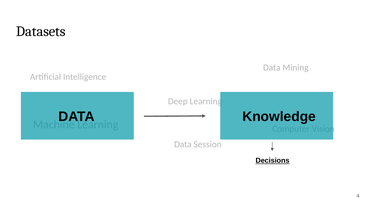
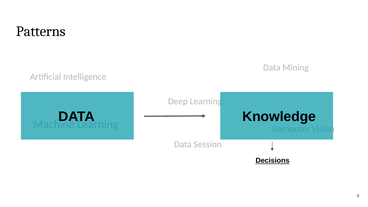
Datasets: Datasets -> Patterns (41, 31)
